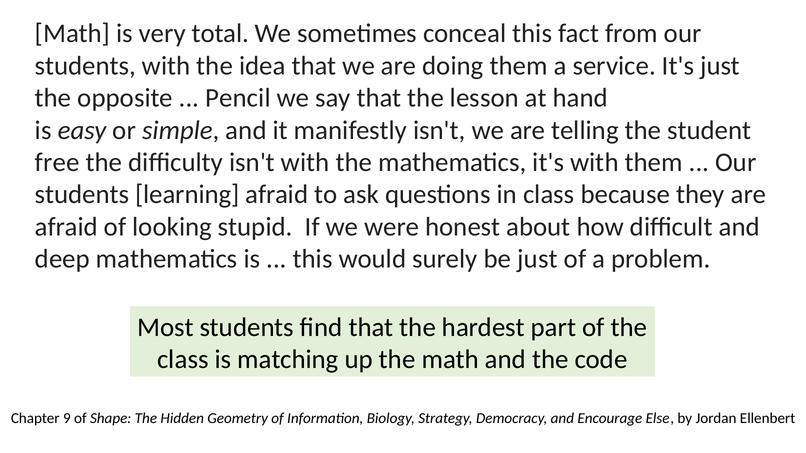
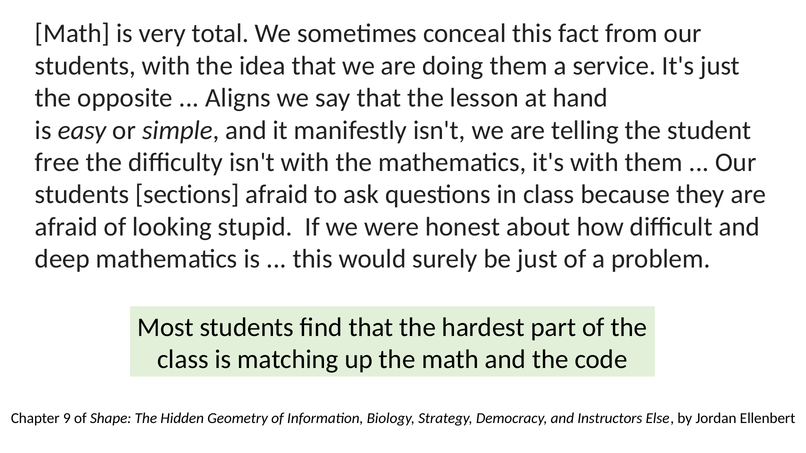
Pencil: Pencil -> Aligns (238, 98)
learning: learning -> sections (187, 195)
Encourage: Encourage -> Instructors (610, 419)
